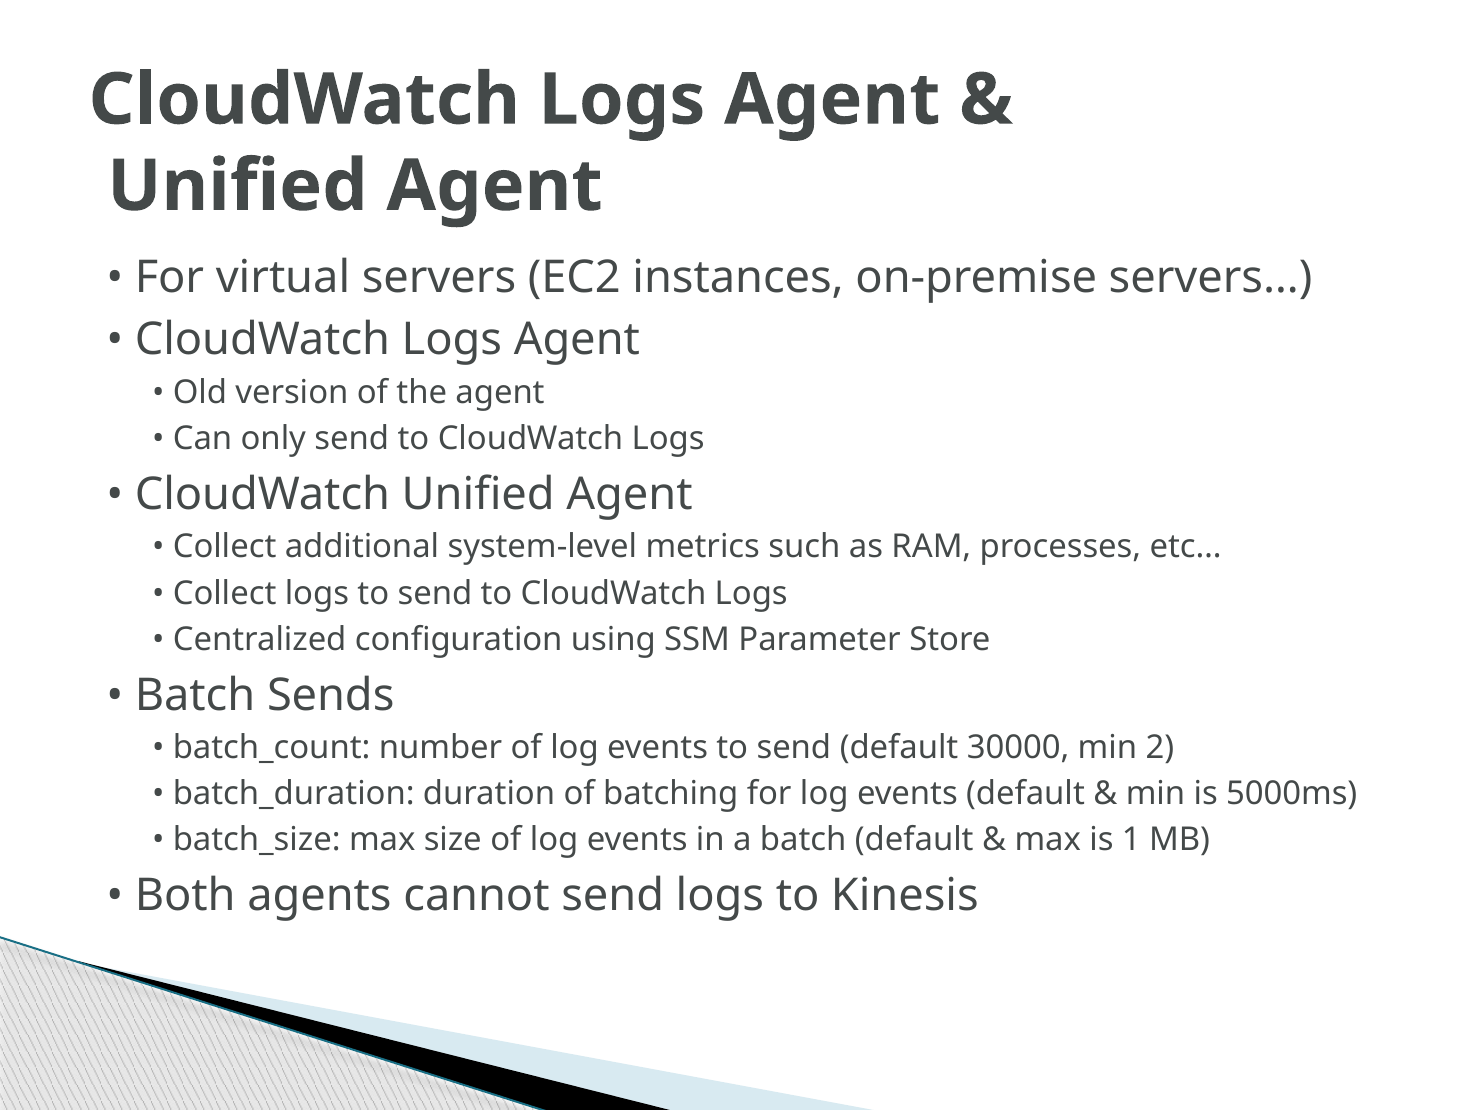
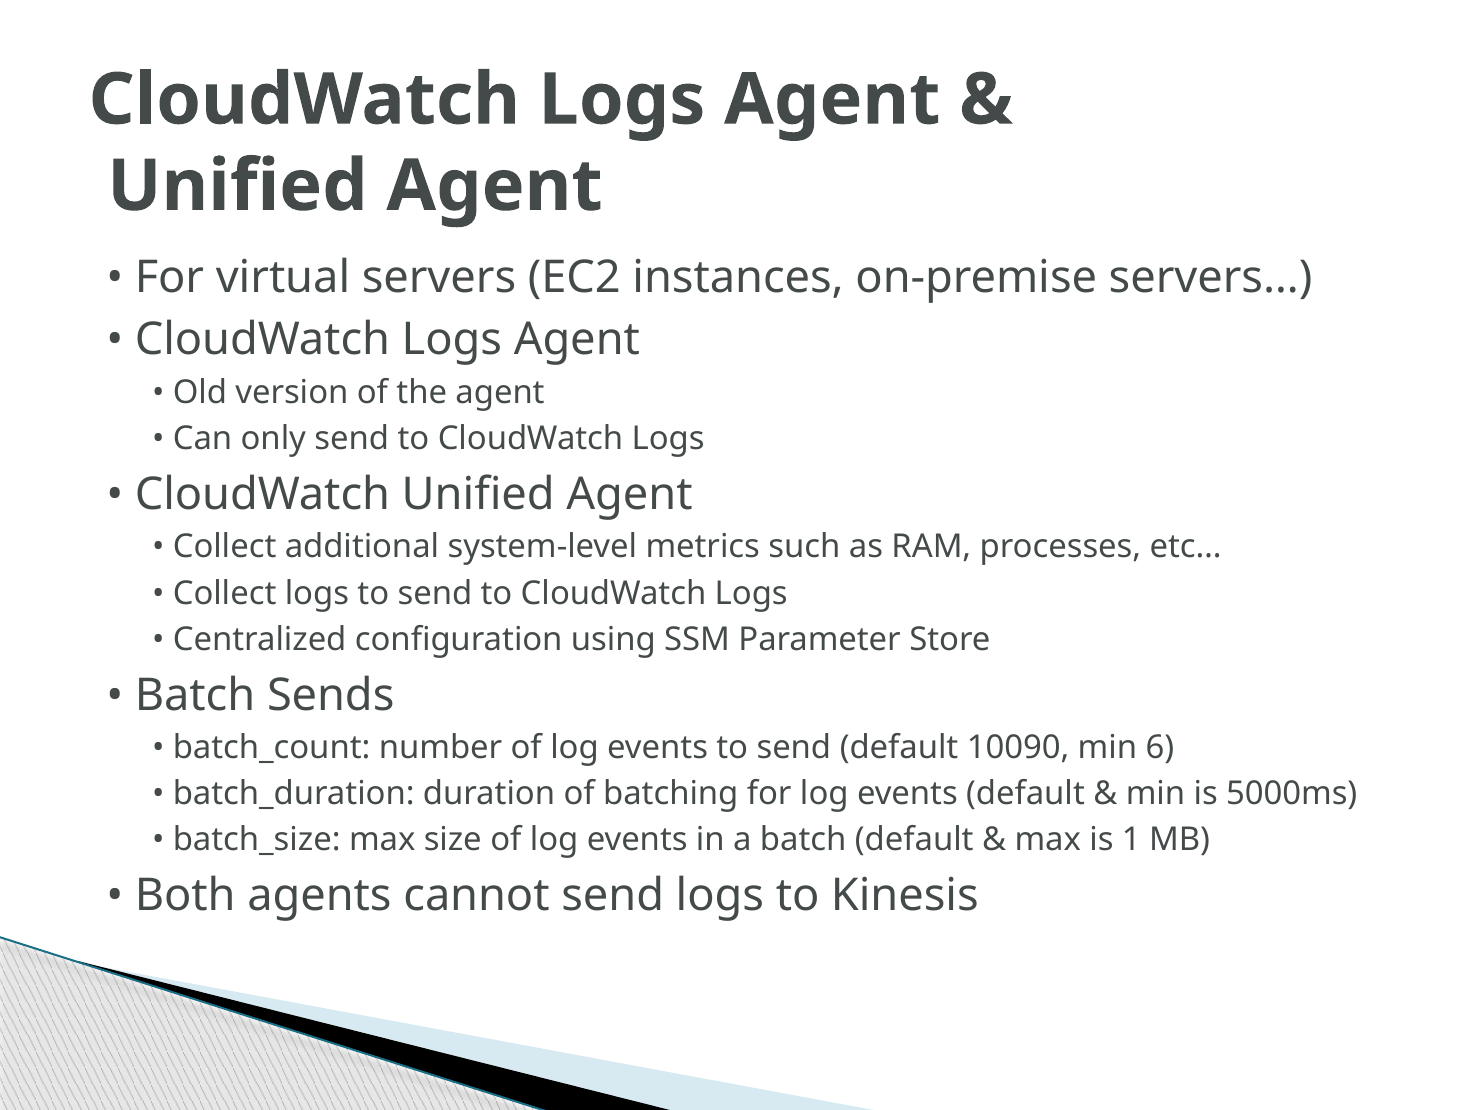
30000: 30000 -> 10090 (1018, 748)
2: 2 -> 6 (1160, 748)
